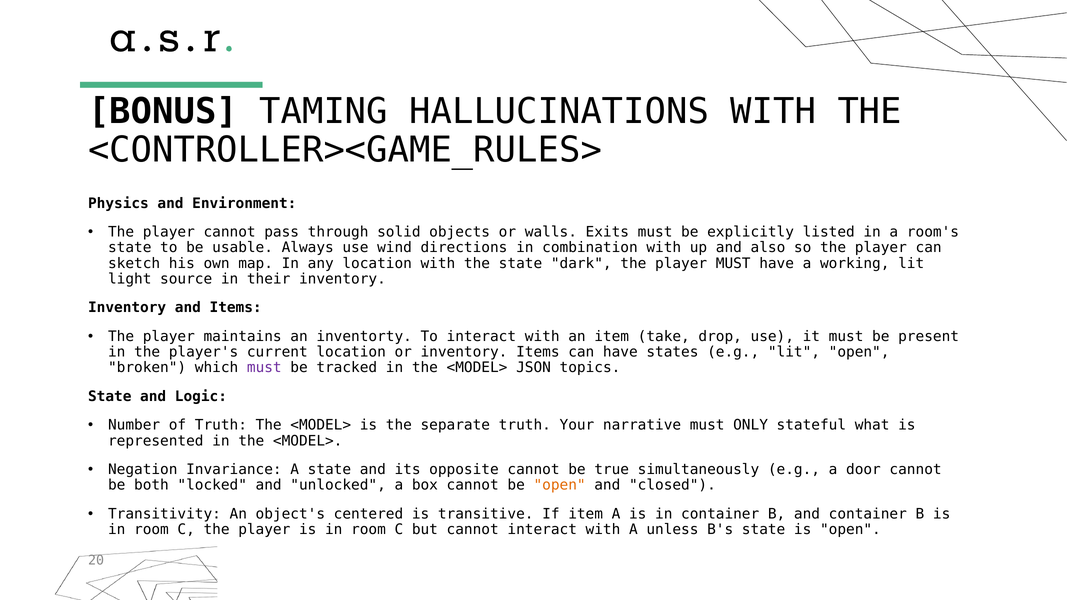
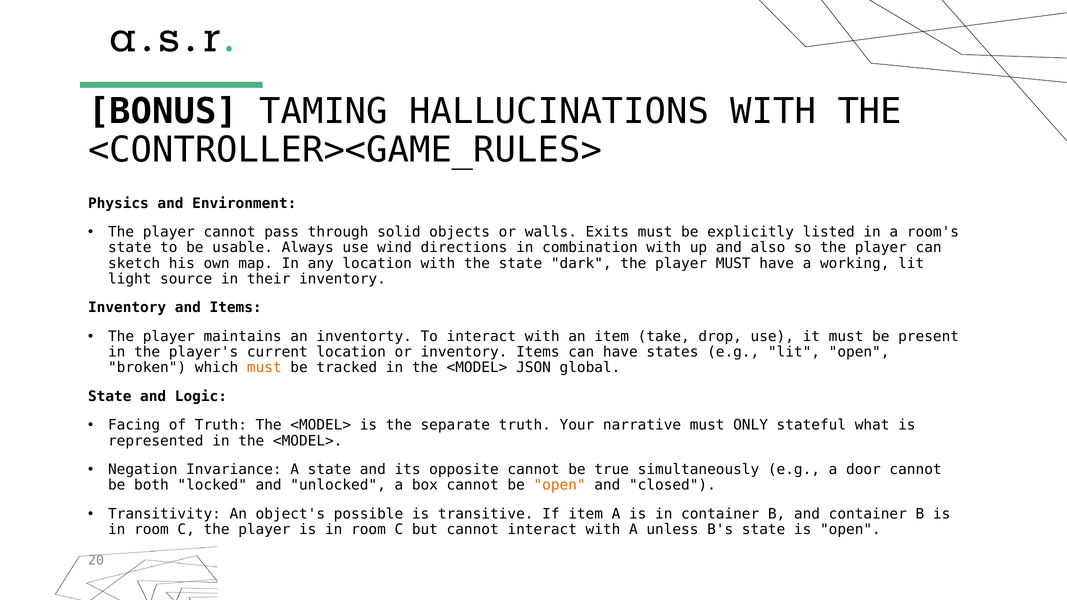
must colour: purple -> orange (264, 368)
topics: topics -> global (590, 368)
Number: Number -> Facing (134, 425)
centered: centered -> possible (368, 514)
